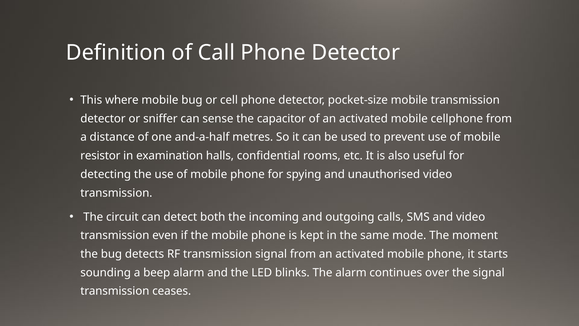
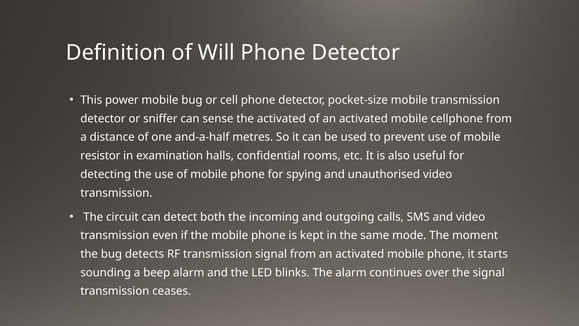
Call: Call -> Will (216, 53)
where: where -> power (122, 100)
the capacitor: capacitor -> activated (281, 119)
